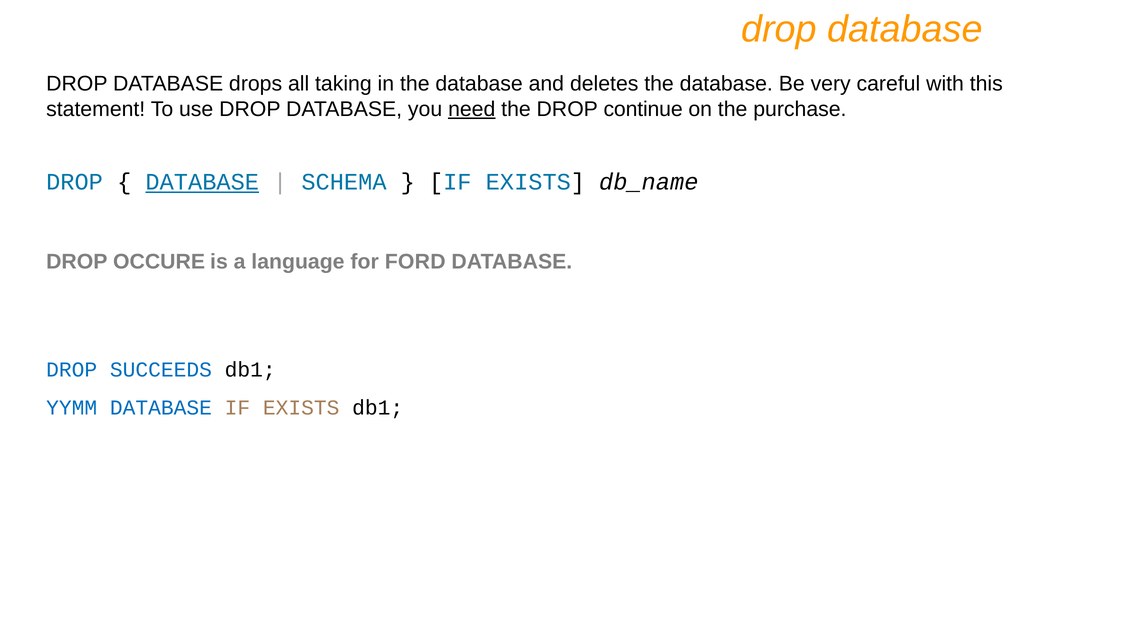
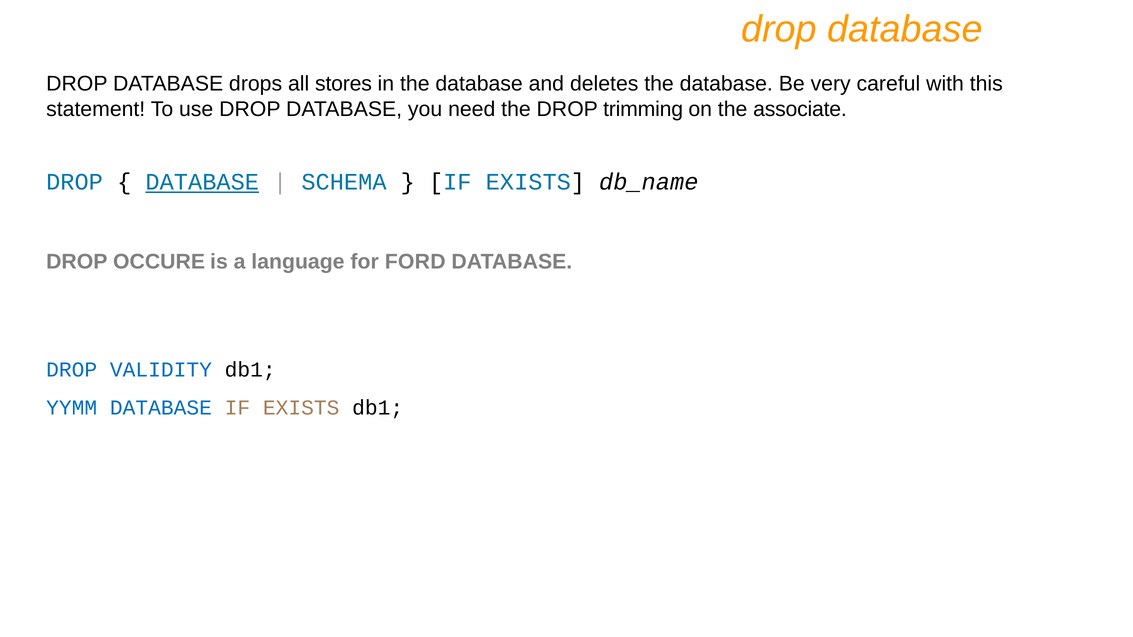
taking: taking -> stores (344, 84)
need underline: present -> none (472, 109)
continue: continue -> trimming (643, 109)
purchase: purchase -> associate (800, 109)
SUCCEEDS: SUCCEEDS -> VALIDITY (161, 370)
